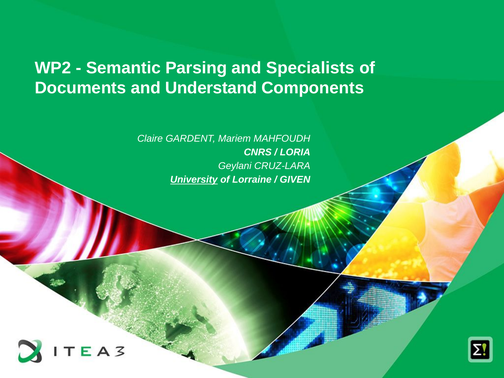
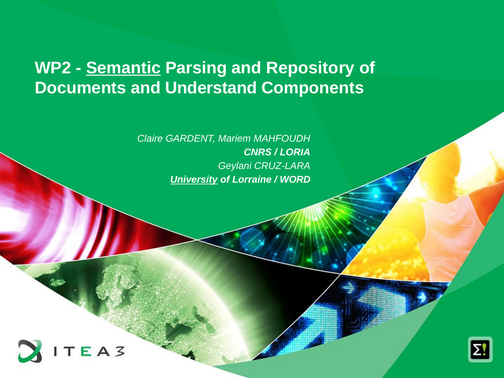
Semantic underline: none -> present (123, 68)
Specialists: Specialists -> Repository (310, 68)
GIVEN: GIVEN -> WORD (295, 180)
